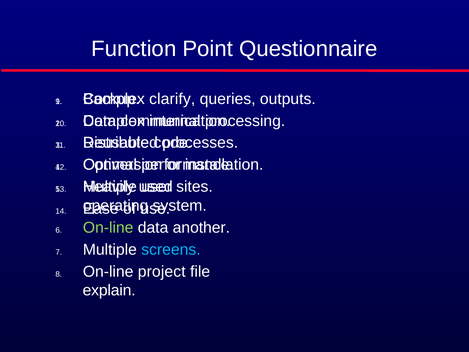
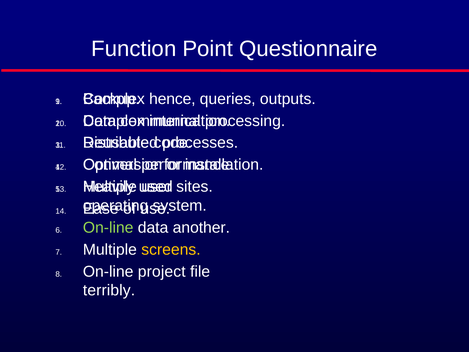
clarify: clarify -> hence (172, 99)
screens colour: light blue -> yellow (171, 249)
explain: explain -> terribly (109, 290)
